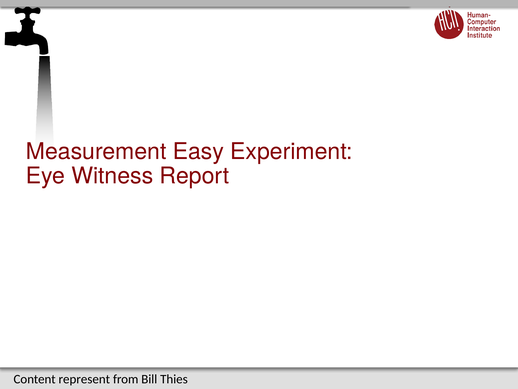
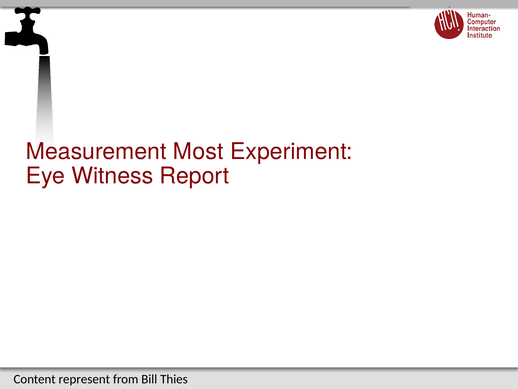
Easy: Easy -> Most (198, 151)
